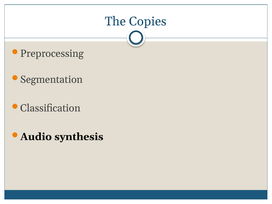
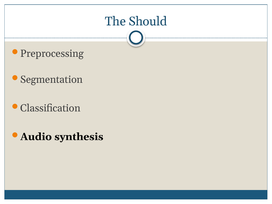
Copies: Copies -> Should (148, 21)
